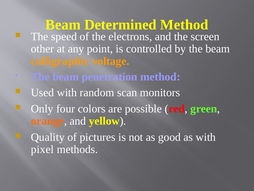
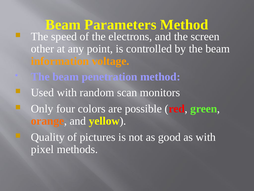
Determined: Determined -> Parameters (120, 25)
calligraphic: calligraphic -> information (60, 61)
